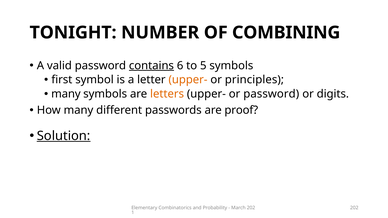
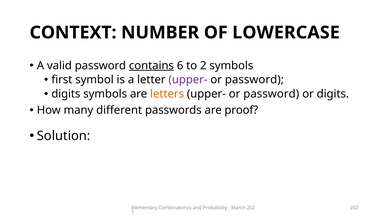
TONIGHT: TONIGHT -> CONTEXT (73, 33)
COMBINING: COMBINING -> LOWERCASE (286, 33)
5: 5 -> 2 (203, 66)
upper- colour: orange -> purple (188, 80)
principles: principles -> password (254, 80)
many: many -> digits (66, 94)
Solution underline: present -> none (64, 136)
